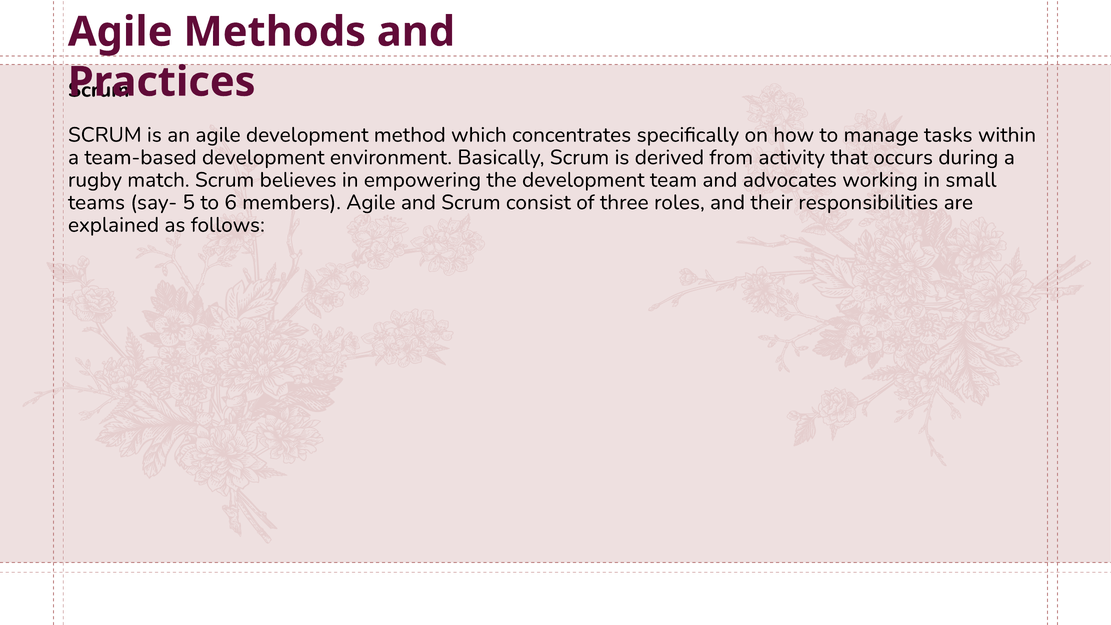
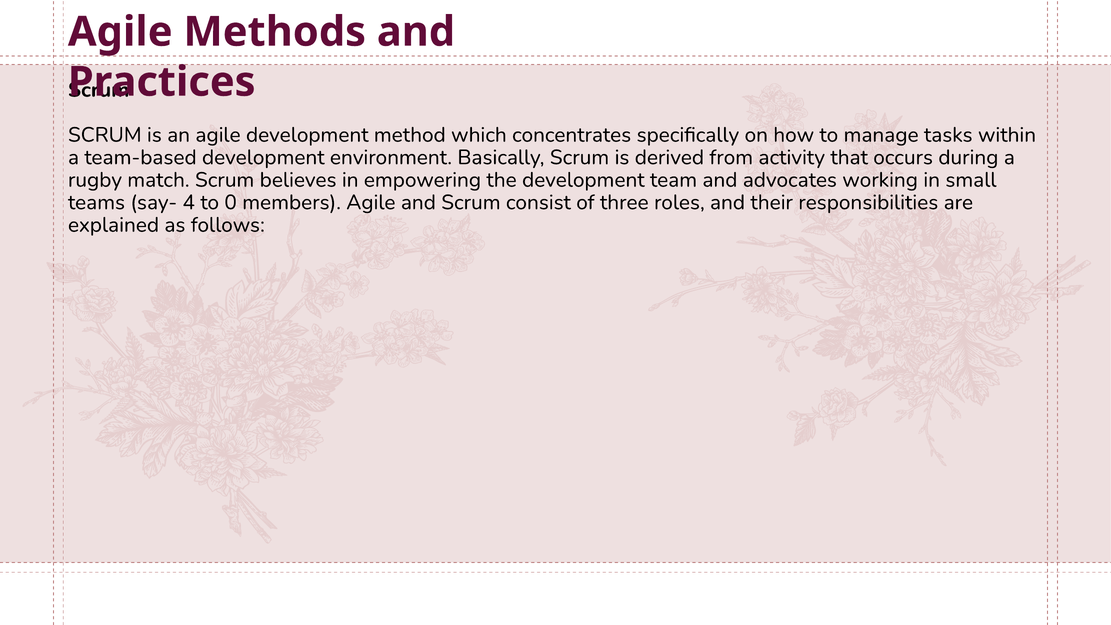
5: 5 -> 4 (189, 202)
6: 6 -> 0 (231, 202)
